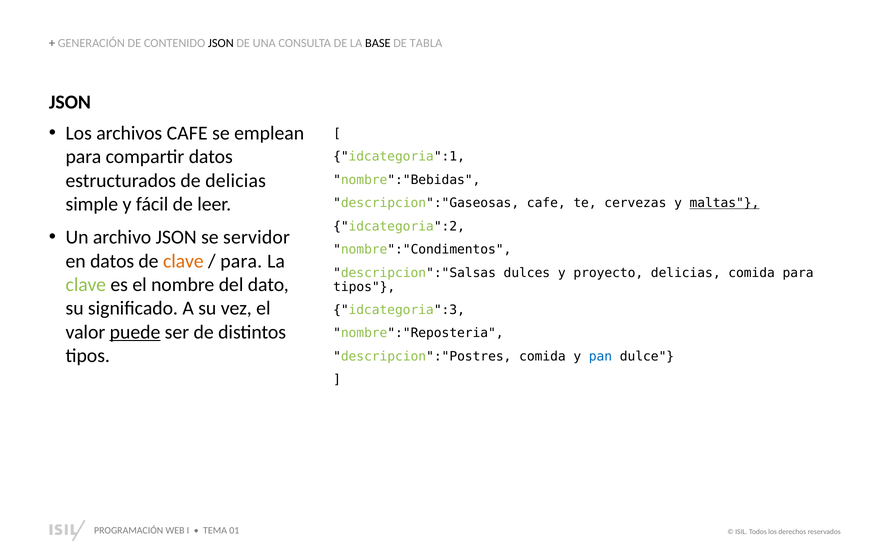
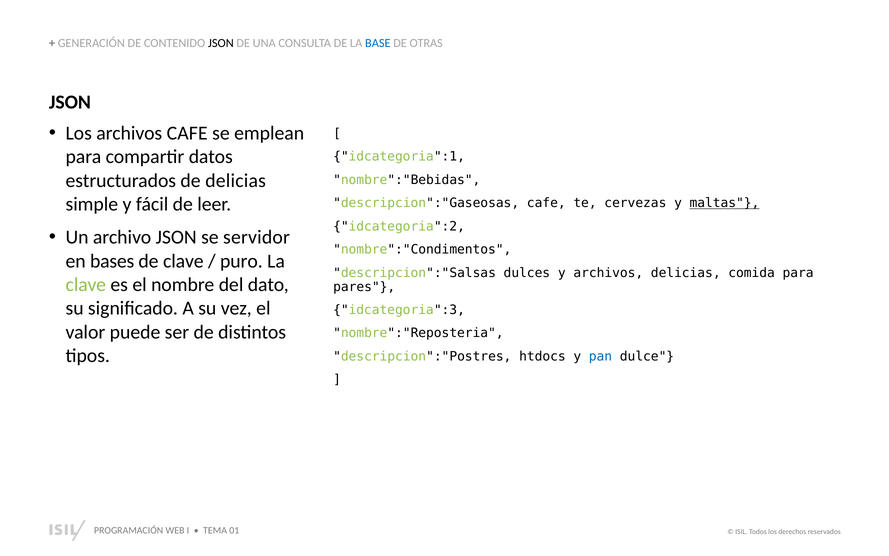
BASE colour: black -> blue (378, 43)
TABLA: TABLA -> OTRAS (426, 43)
en datos: datos -> bases (112, 261)
clave colour: orange -> black (183, 261)
para: para -> puro (241, 261)
y proyecto: proyecto -> archivos (608, 273)
tipos: tipos -> pares (364, 287)
puede underline: present -> none (135, 332)
descripcion":"Postres comida: comida -> htdocs (542, 356)
